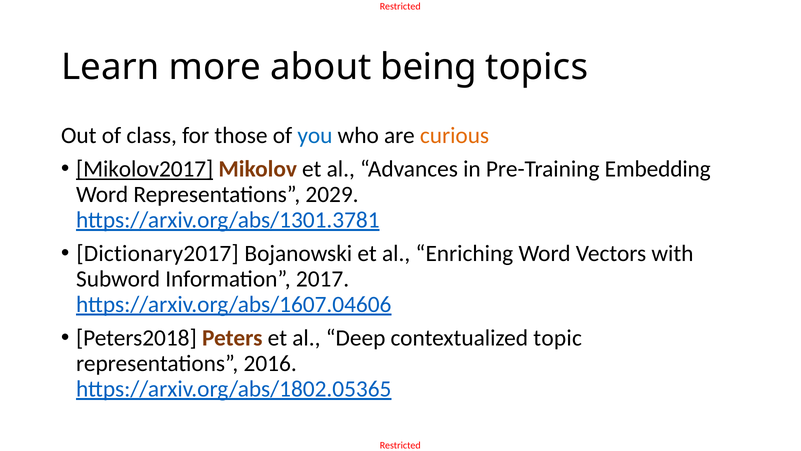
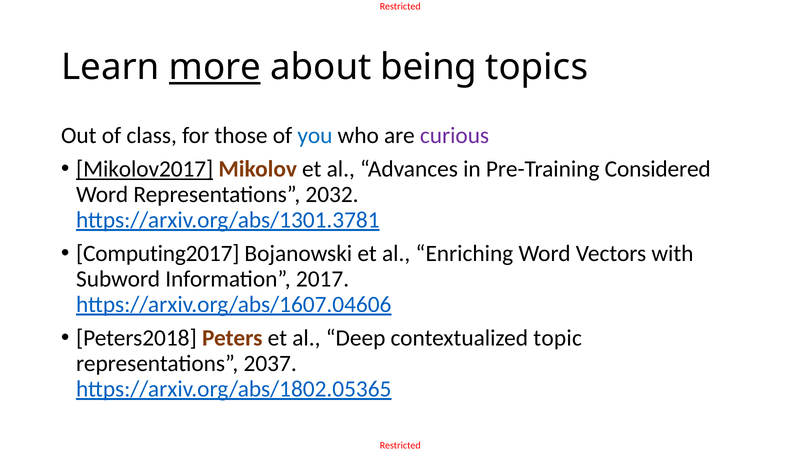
more underline: none -> present (215, 67)
curious colour: orange -> purple (455, 135)
Embedding: Embedding -> Considered (658, 169)
2029: 2029 -> 2032 (332, 194)
Dictionary2017: Dictionary2017 -> Computing2017 (158, 253)
2016: 2016 -> 2037 (270, 363)
